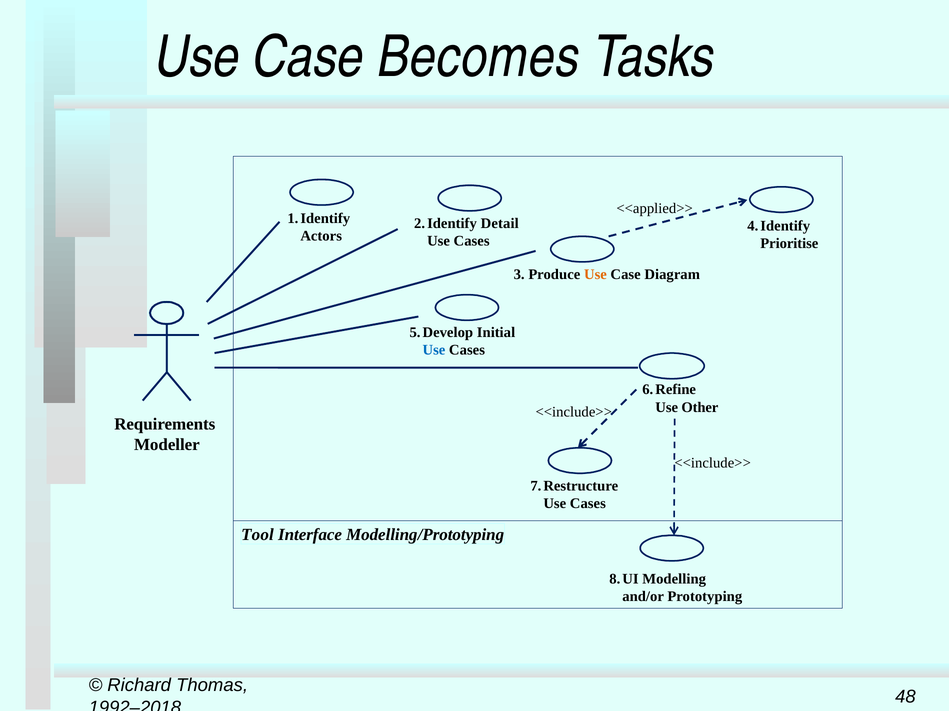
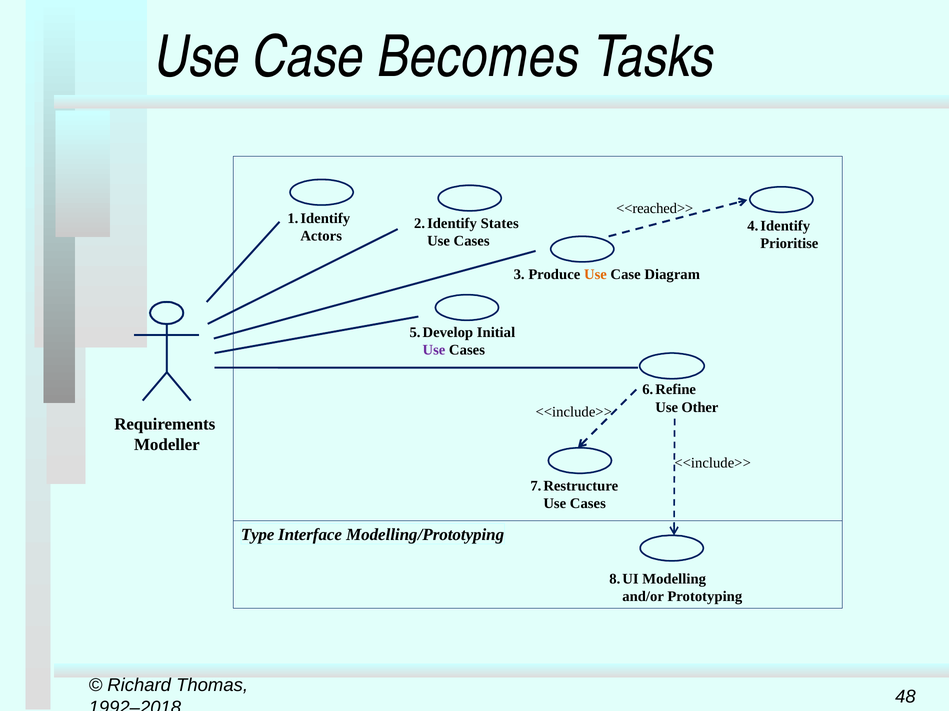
<<applied>>: <<applied>> -> <<reached>> (655, 209)
Detail: Detail -> States (500, 223)
Use colour: blue -> purple (434, 351)
Tool: Tool -> Type (258, 535)
